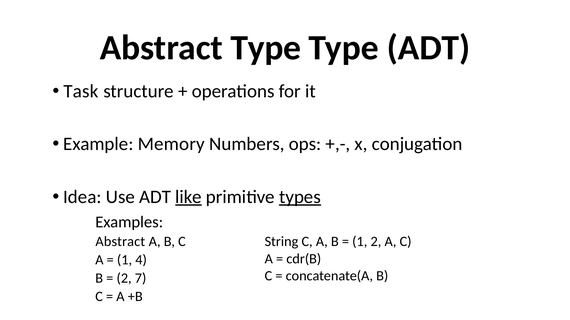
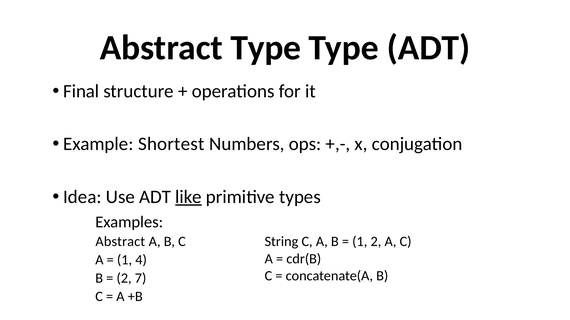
Task: Task -> Final (81, 91)
Memory: Memory -> Shortest (171, 144)
types underline: present -> none (300, 197)
